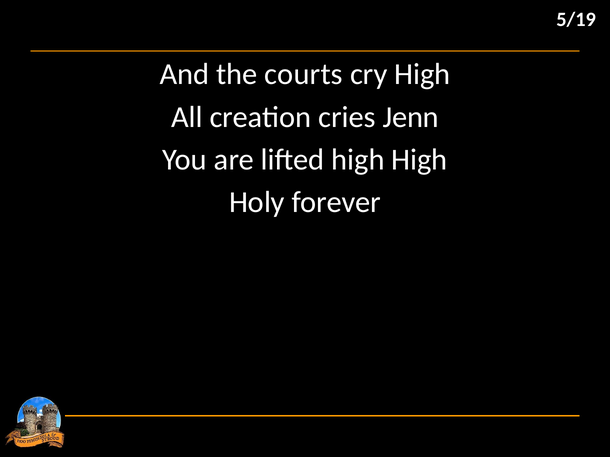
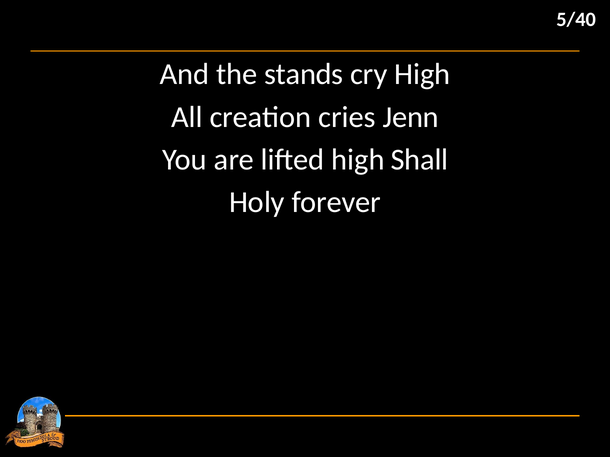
5/19: 5/19 -> 5/40 (576, 20)
courts: courts -> stands (304, 74)
high High: High -> Shall (419, 160)
